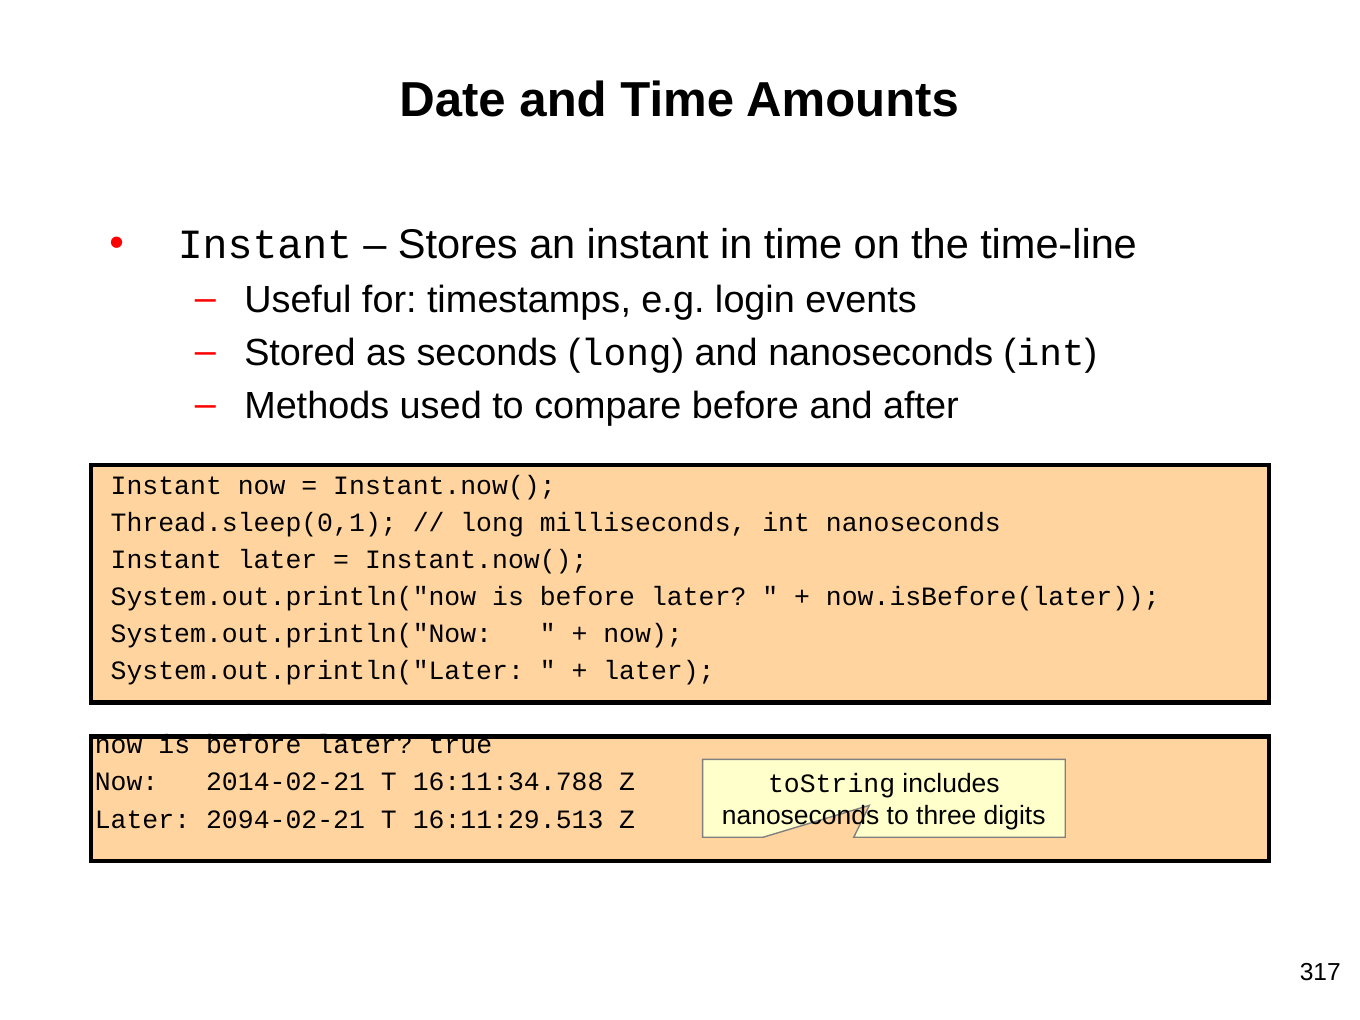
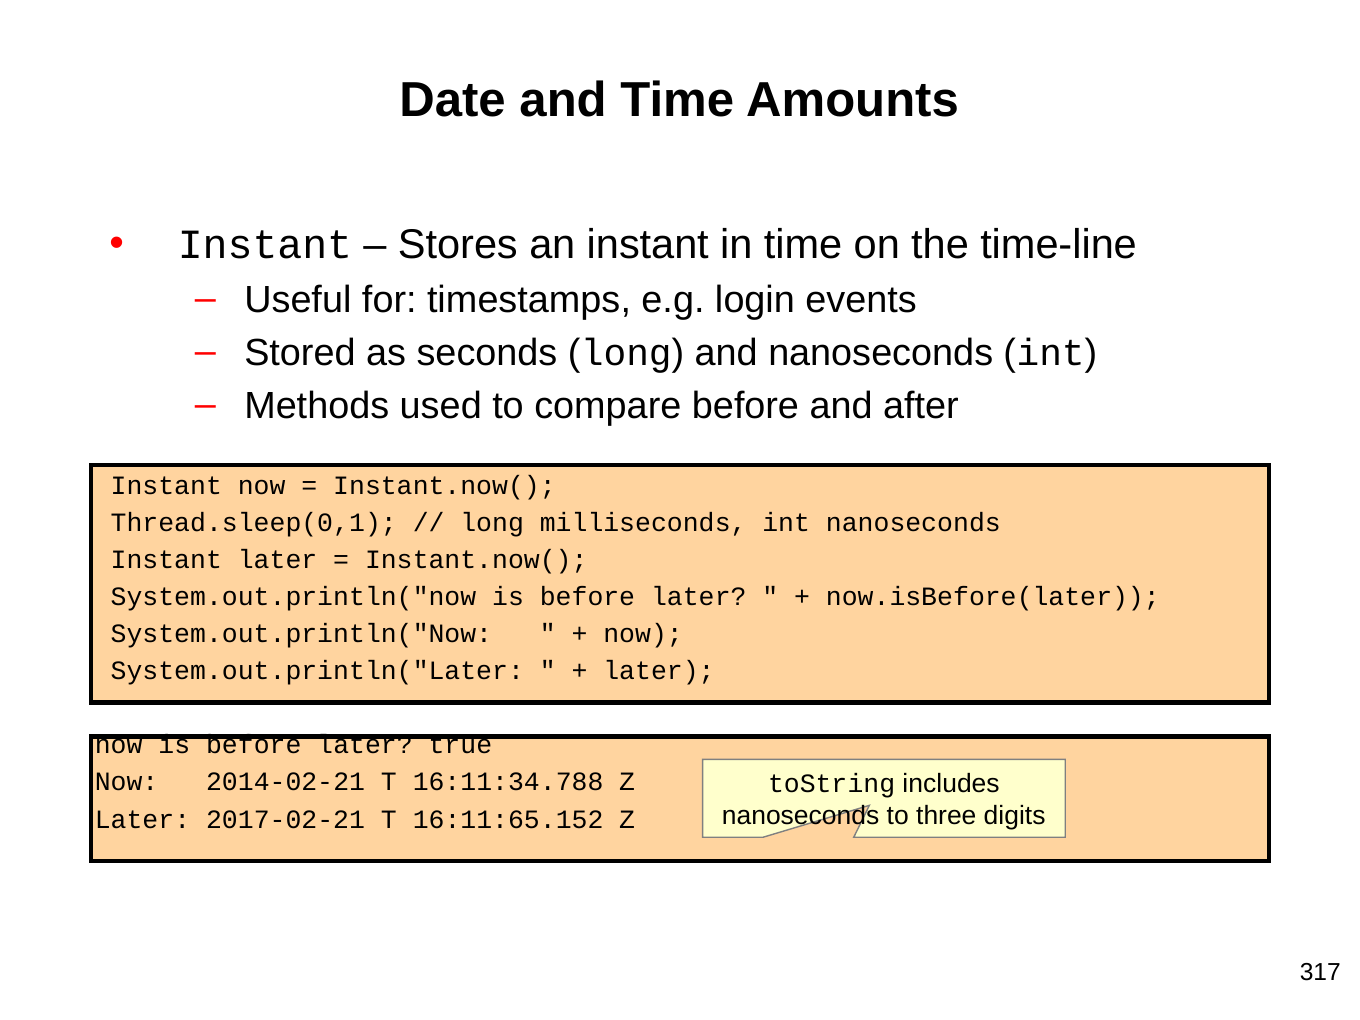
2094-02-21: 2094-02-21 -> 2017-02-21 (286, 819)
16:11:29.513: 16:11:29.513 -> 16:11:65.152 (508, 819)
